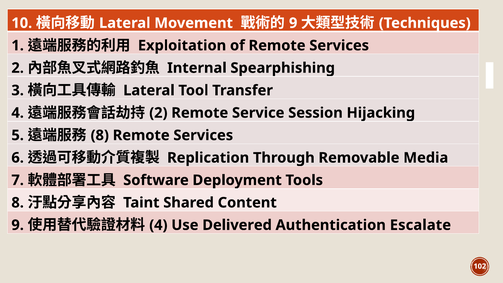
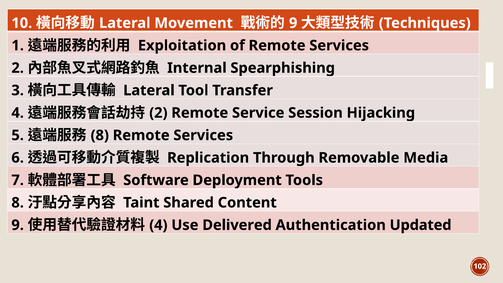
Escalate: Escalate -> Updated (421, 225)
